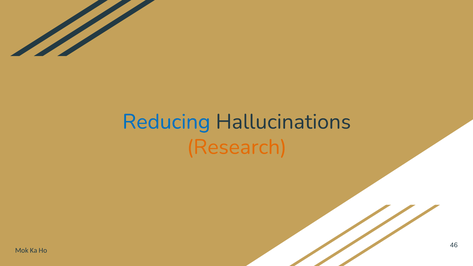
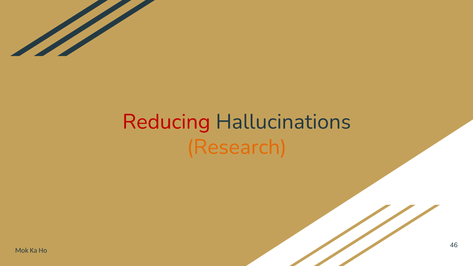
Reducing colour: blue -> red (166, 122)
